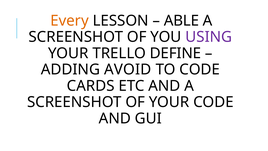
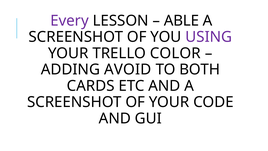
Every colour: orange -> purple (69, 21)
DEFINE: DEFINE -> COLOR (175, 53)
TO CODE: CODE -> BOTH (200, 69)
